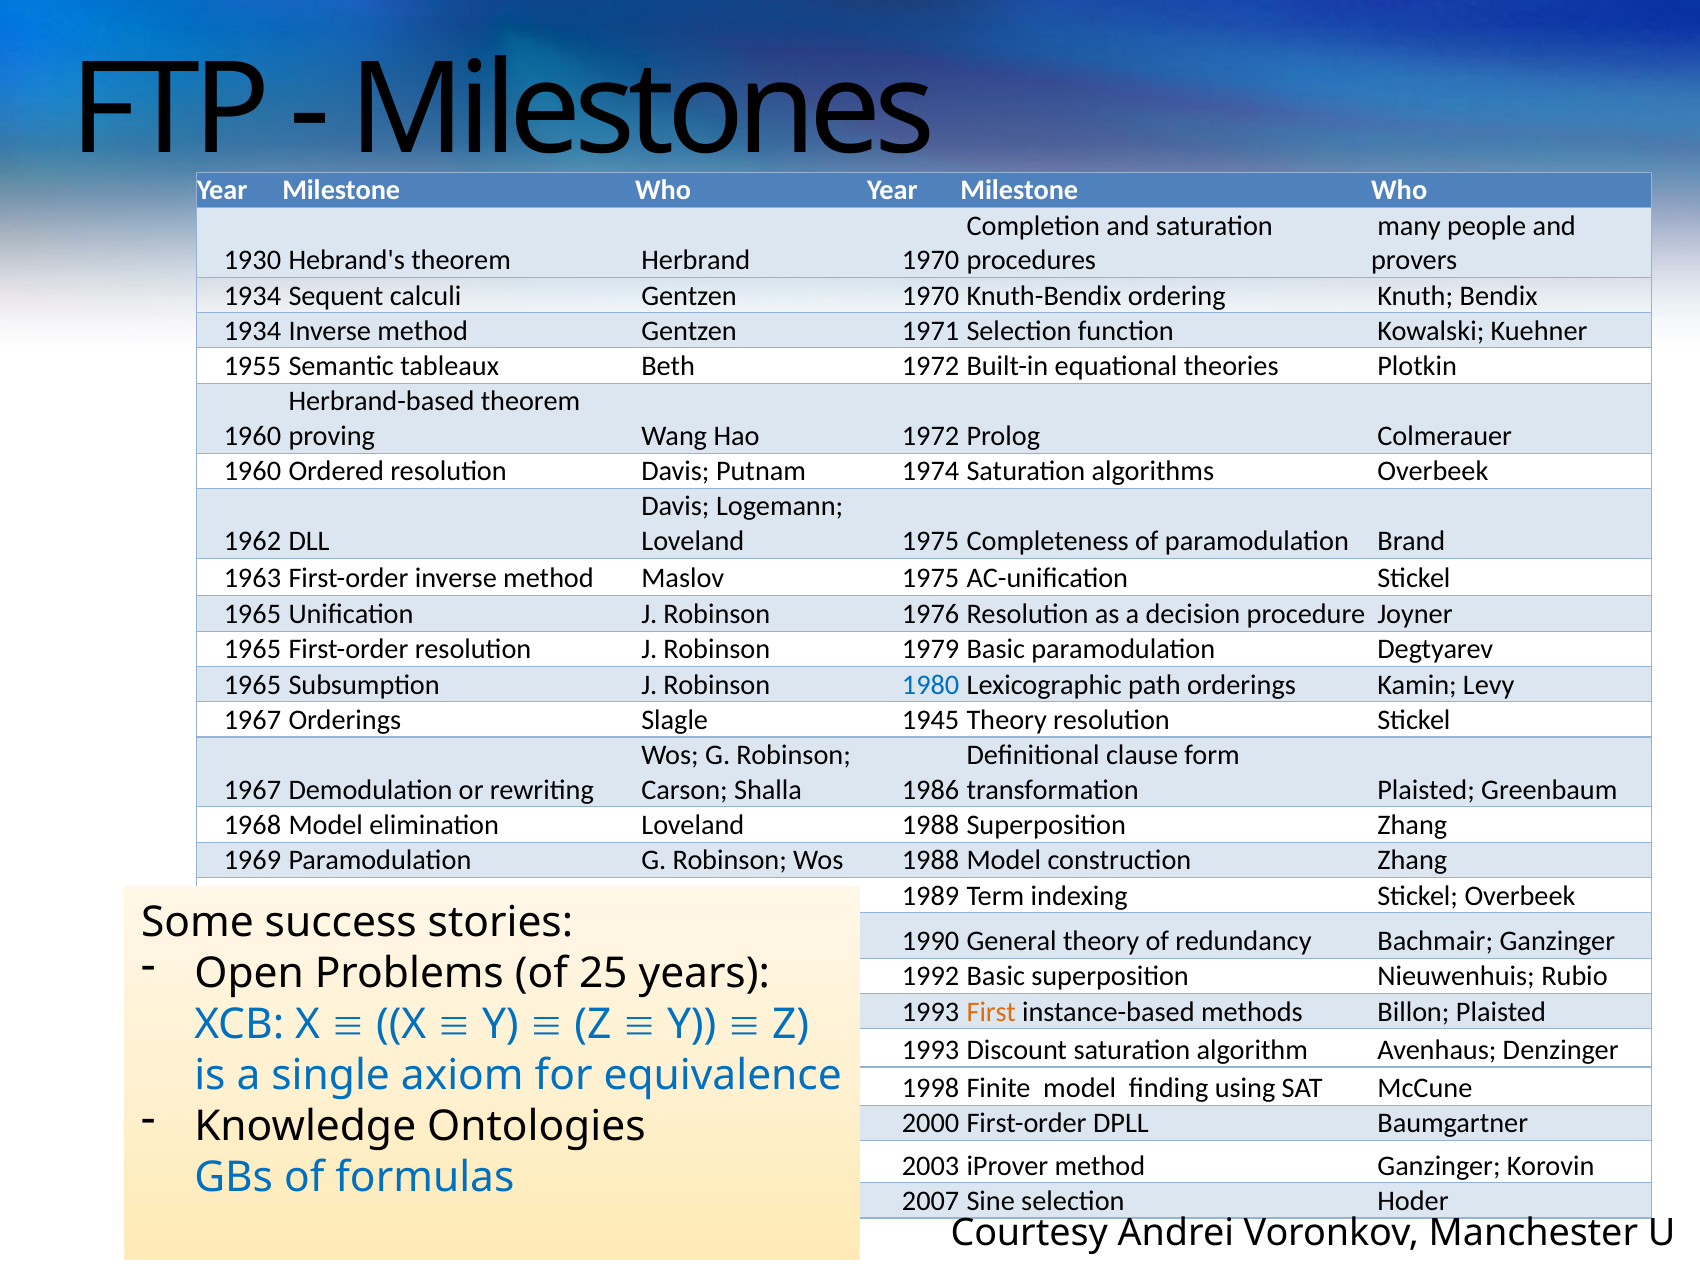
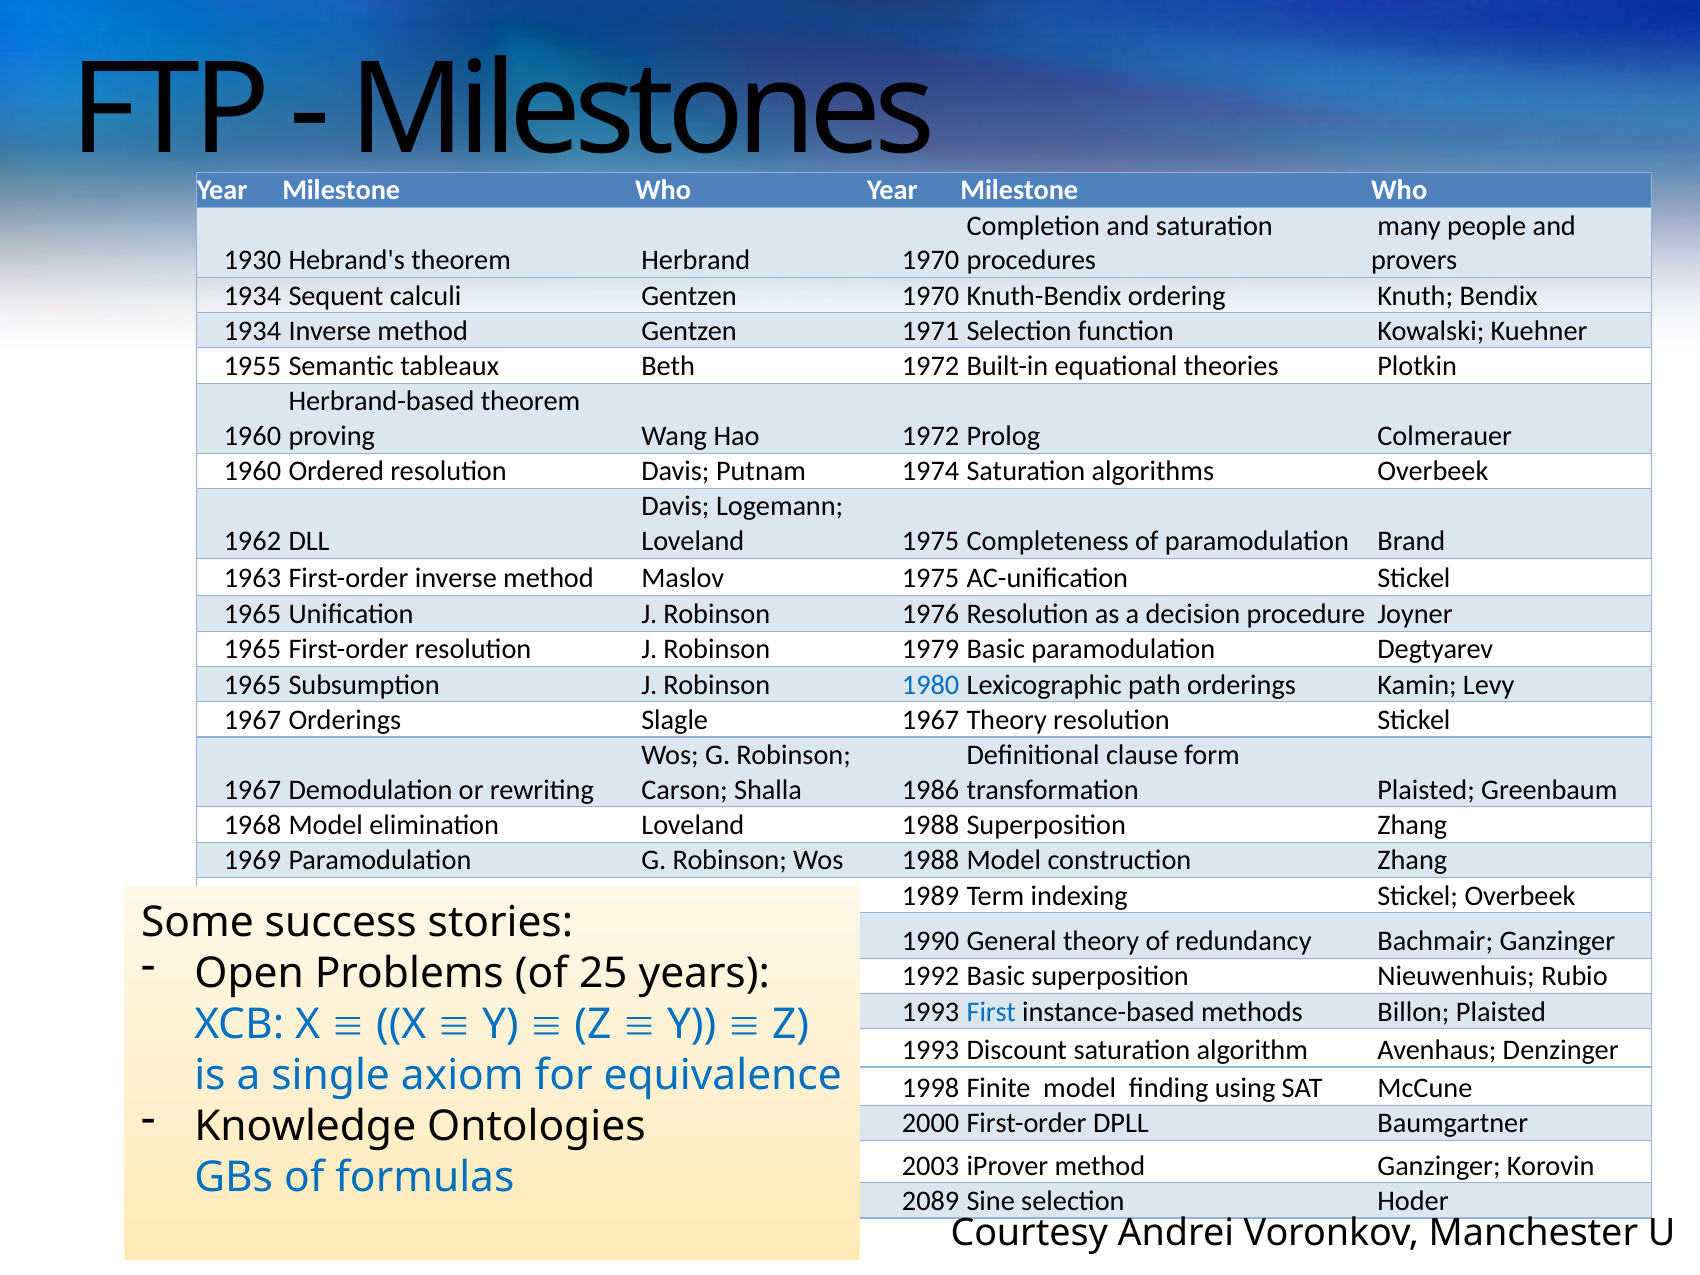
Slagle 1945: 1945 -> 1967 (931, 720)
First colour: orange -> blue (991, 1012)
2007: 2007 -> 2089 (931, 1201)
